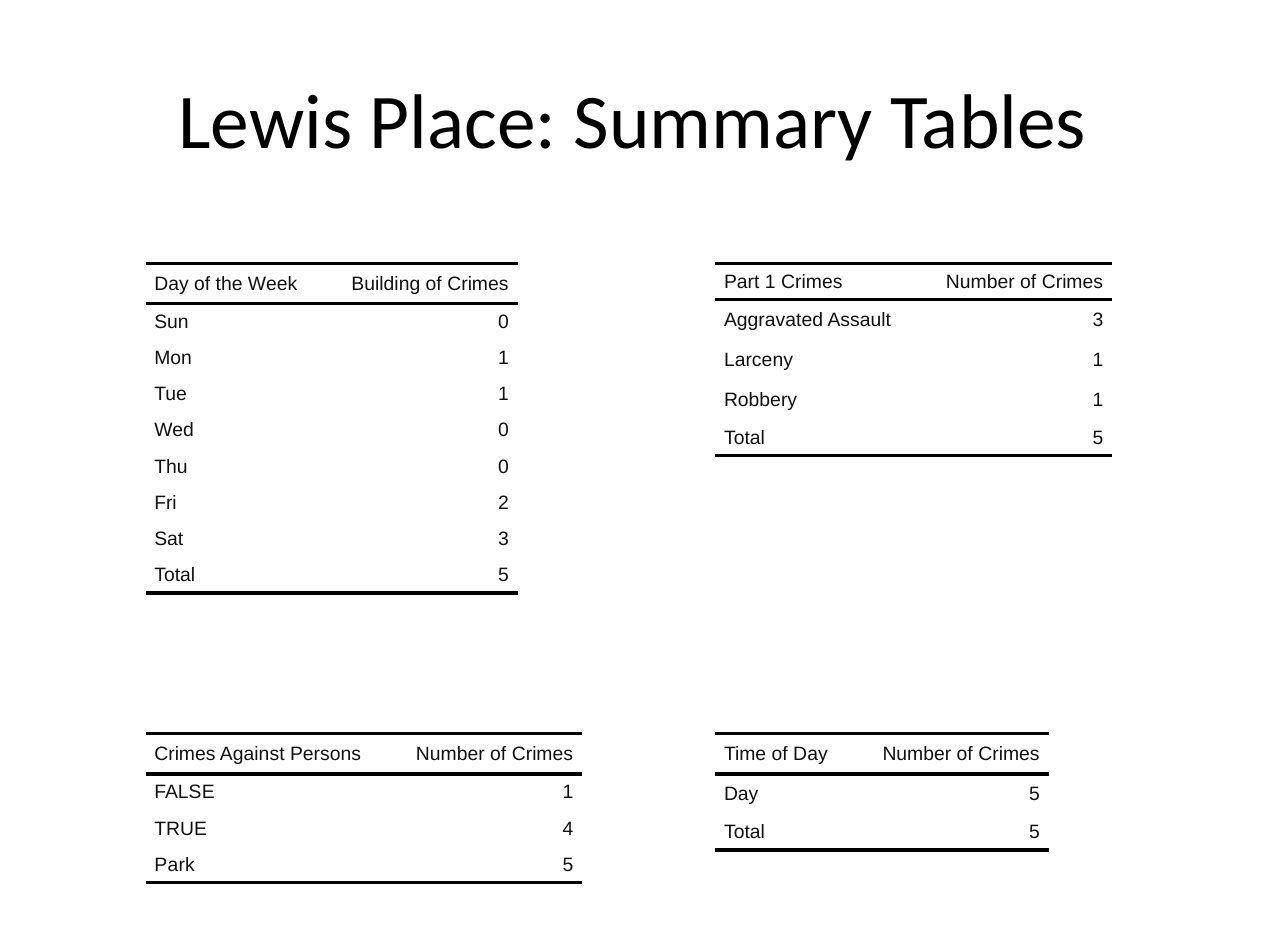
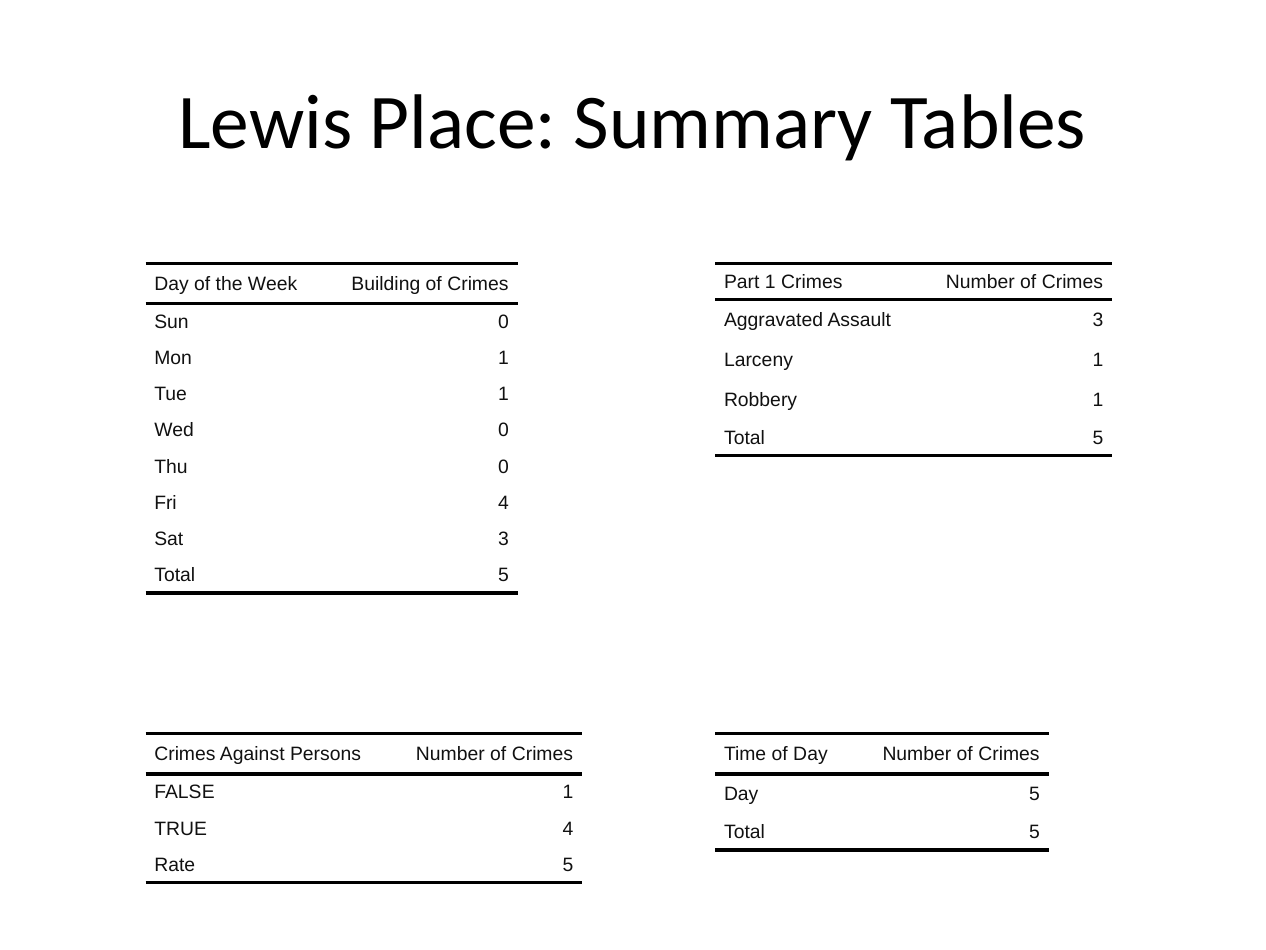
Fri 2: 2 -> 4 (504, 503)
Park: Park -> Rate (175, 864)
